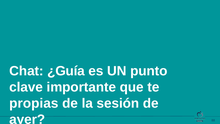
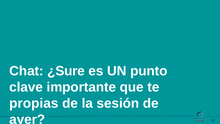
¿Guía: ¿Guía -> ¿Sure (66, 71)
